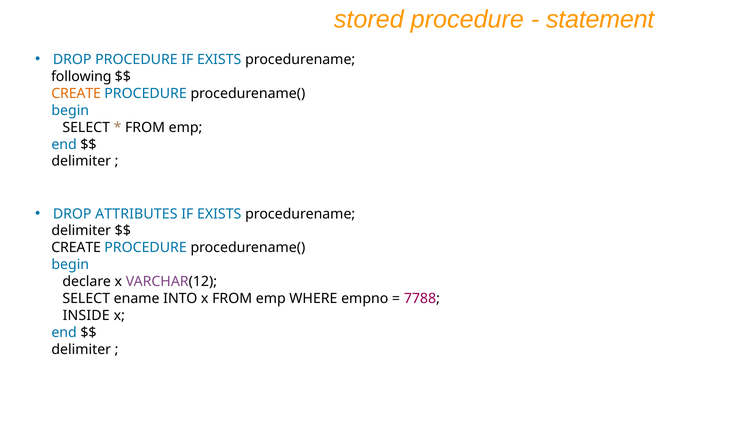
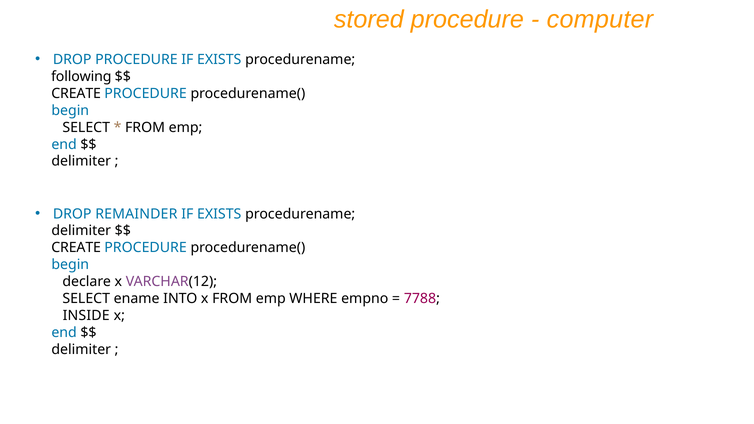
statement: statement -> computer (600, 20)
CREATE colour: orange -> black (76, 93)
ATTRIBUTES: ATTRIBUTES -> REMAINDER (136, 214)
